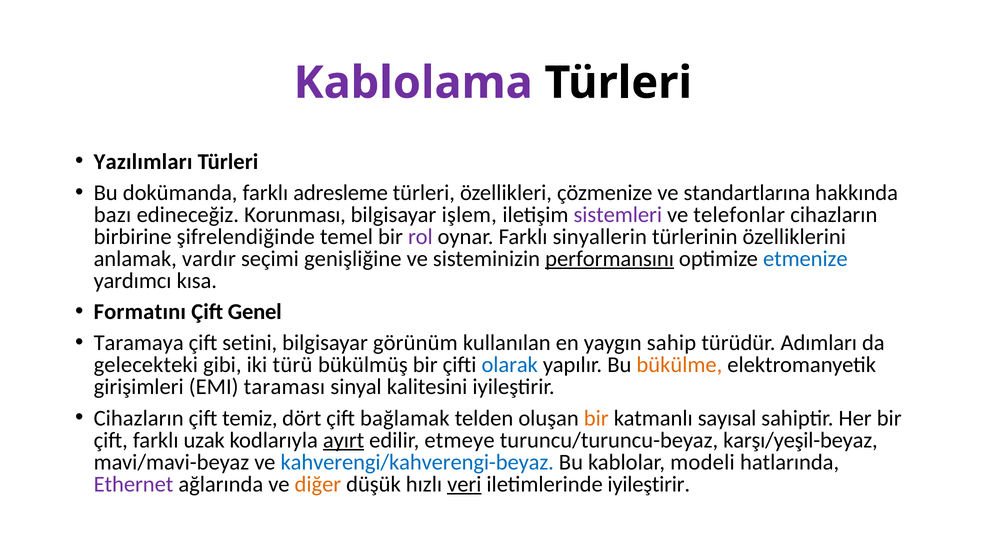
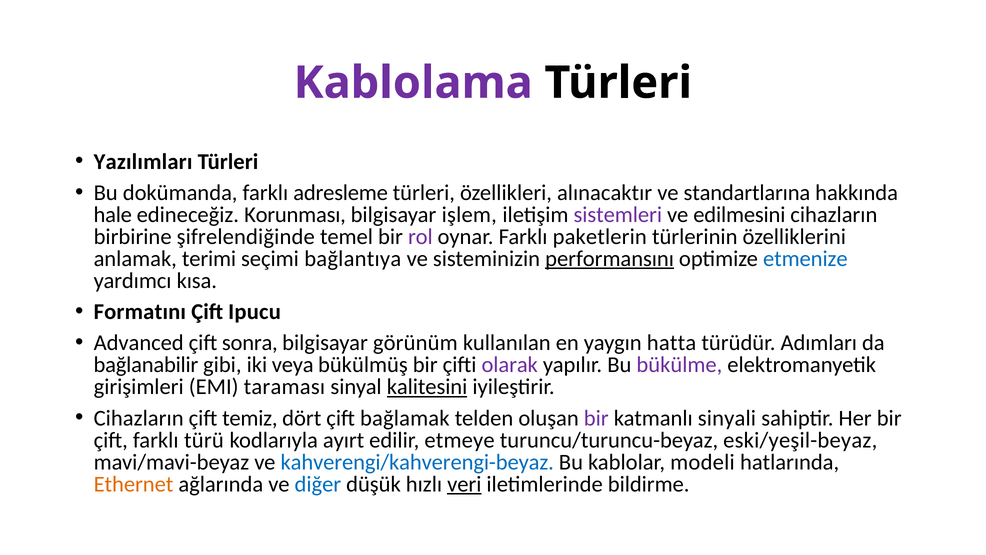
çözmenize: çözmenize -> alınacaktır (605, 193)
bazı: bazı -> hale (113, 215)
telefonlar: telefonlar -> edilmesini (739, 215)
sinyallerin: sinyallerin -> paketlerin (600, 237)
vardır: vardır -> terimi (209, 258)
genişliğine: genişliğine -> bağlantıya (353, 258)
Genel: Genel -> Ipucu (255, 312)
Taramaya: Taramaya -> Advanced (139, 343)
setini: setini -> sonra (250, 343)
sahip: sahip -> hatta (672, 343)
gelecekteki: gelecekteki -> bağlanabilir (146, 365)
türü: türü -> veya (293, 365)
olarak colour: blue -> purple (510, 365)
bükülme colour: orange -> purple (679, 365)
kalitesini underline: none -> present (427, 387)
bir colour: orange -> purple (596, 418)
sayısal: sayısal -> sinyali (727, 418)
uzak: uzak -> türü (204, 440)
ayırt underline: present -> none (344, 440)
karşı/yeşil-beyaz: karşı/yeşil-beyaz -> eski/yeşil-beyaz (800, 440)
Ethernet colour: purple -> orange (134, 484)
diğer colour: orange -> blue (318, 484)
iletimlerinde iyileştirir: iyileştirir -> bildirme (649, 484)
